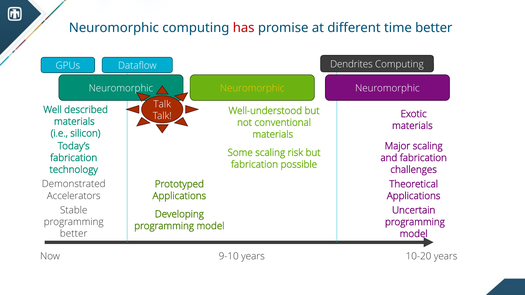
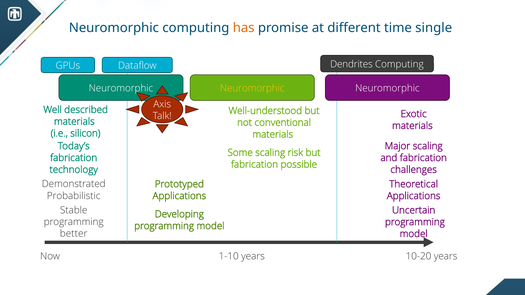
has colour: red -> orange (244, 28)
time better: better -> single (434, 28)
Talk: Talk -> Axis (162, 104)
Accelerators: Accelerators -> Probabilistic (74, 196)
9-10: 9-10 -> 1-10 (229, 256)
